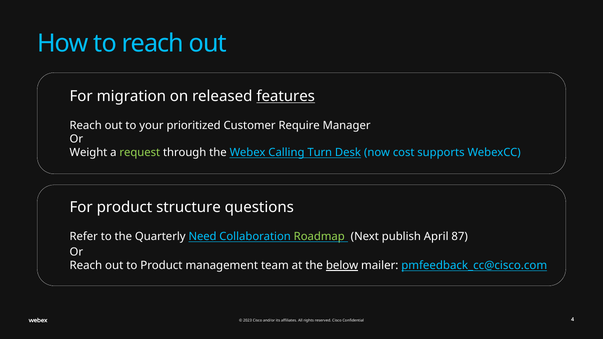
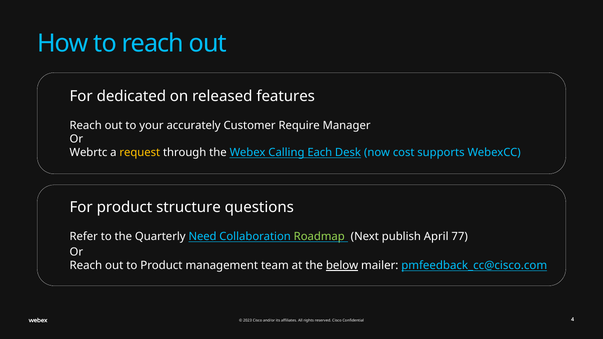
migration: migration -> dedicated (131, 96)
features underline: present -> none (286, 96)
prioritized: prioritized -> accurately (194, 125)
Weight: Weight -> Webrtc (88, 153)
request colour: light green -> yellow (140, 153)
Turn: Turn -> Each (320, 153)
87: 87 -> 77 (460, 237)
